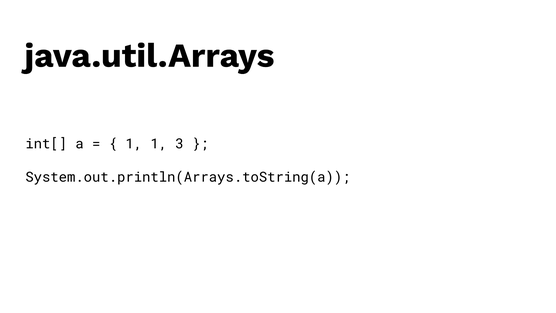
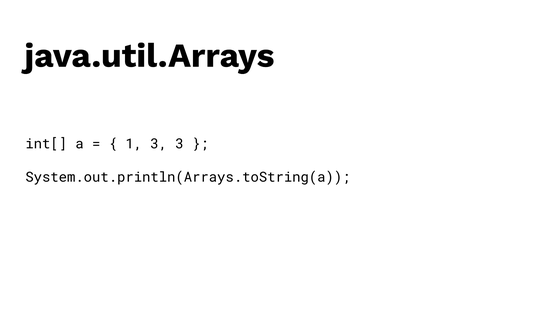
1 1: 1 -> 3 (159, 144)
